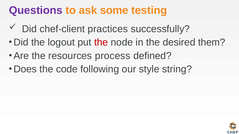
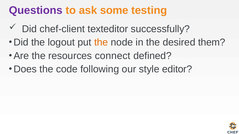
practices: practices -> texteditor (108, 29)
the colour: red -> orange (101, 43)
process: process -> connect (113, 56)
string: string -> editor (177, 69)
